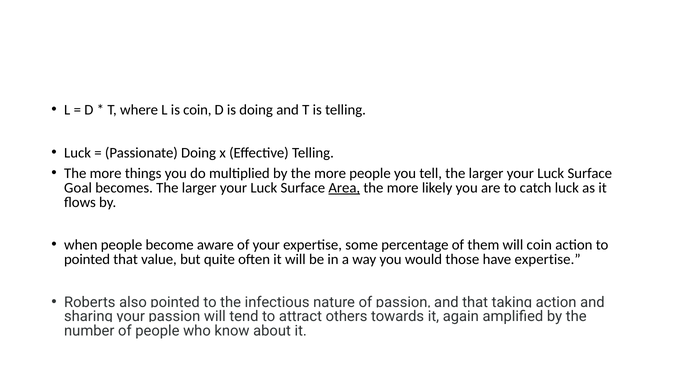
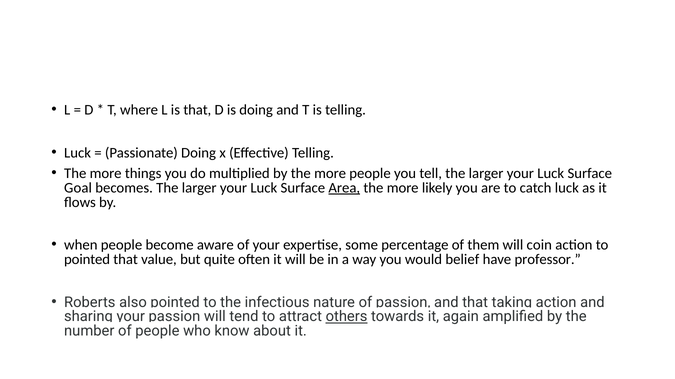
is coin: coin -> that (197, 110)
those: those -> belief (462, 260)
have expertise: expertise -> professor (548, 260)
others underline: none -> present (347, 317)
